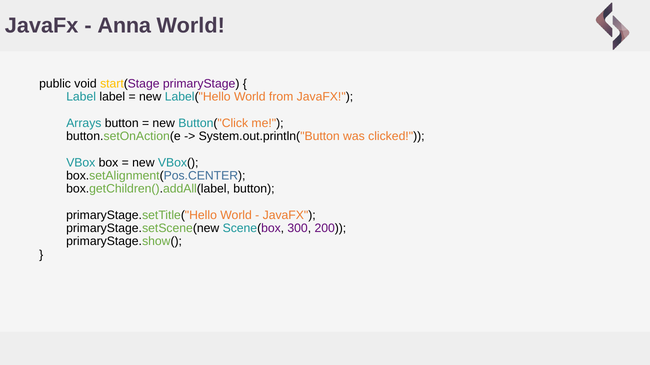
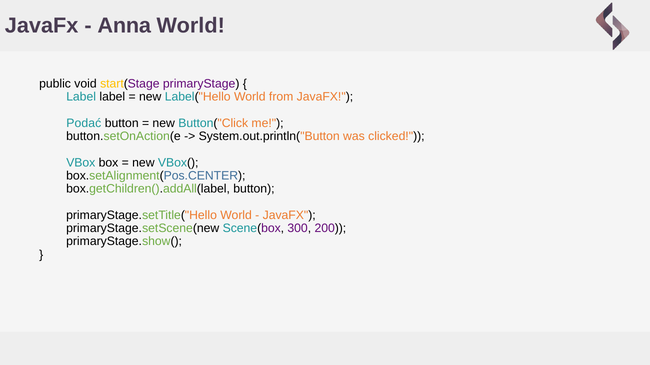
Arrays: Arrays -> Podać (84, 123)
